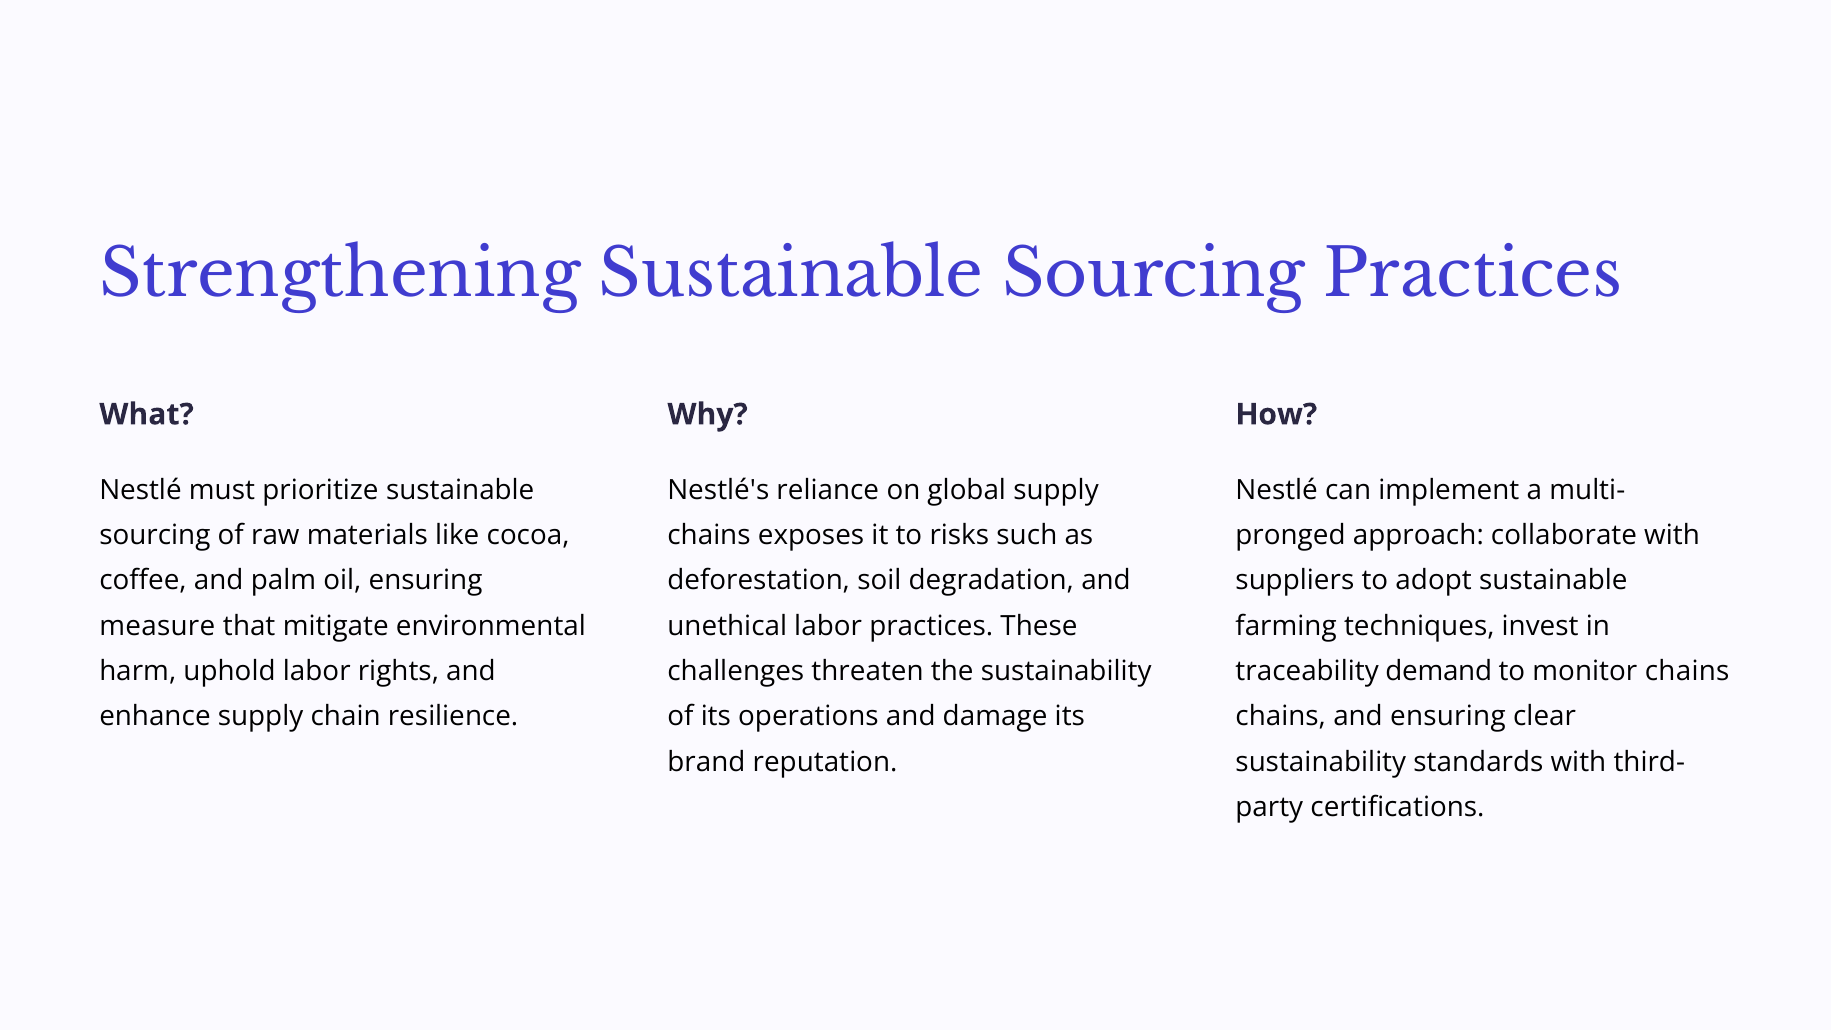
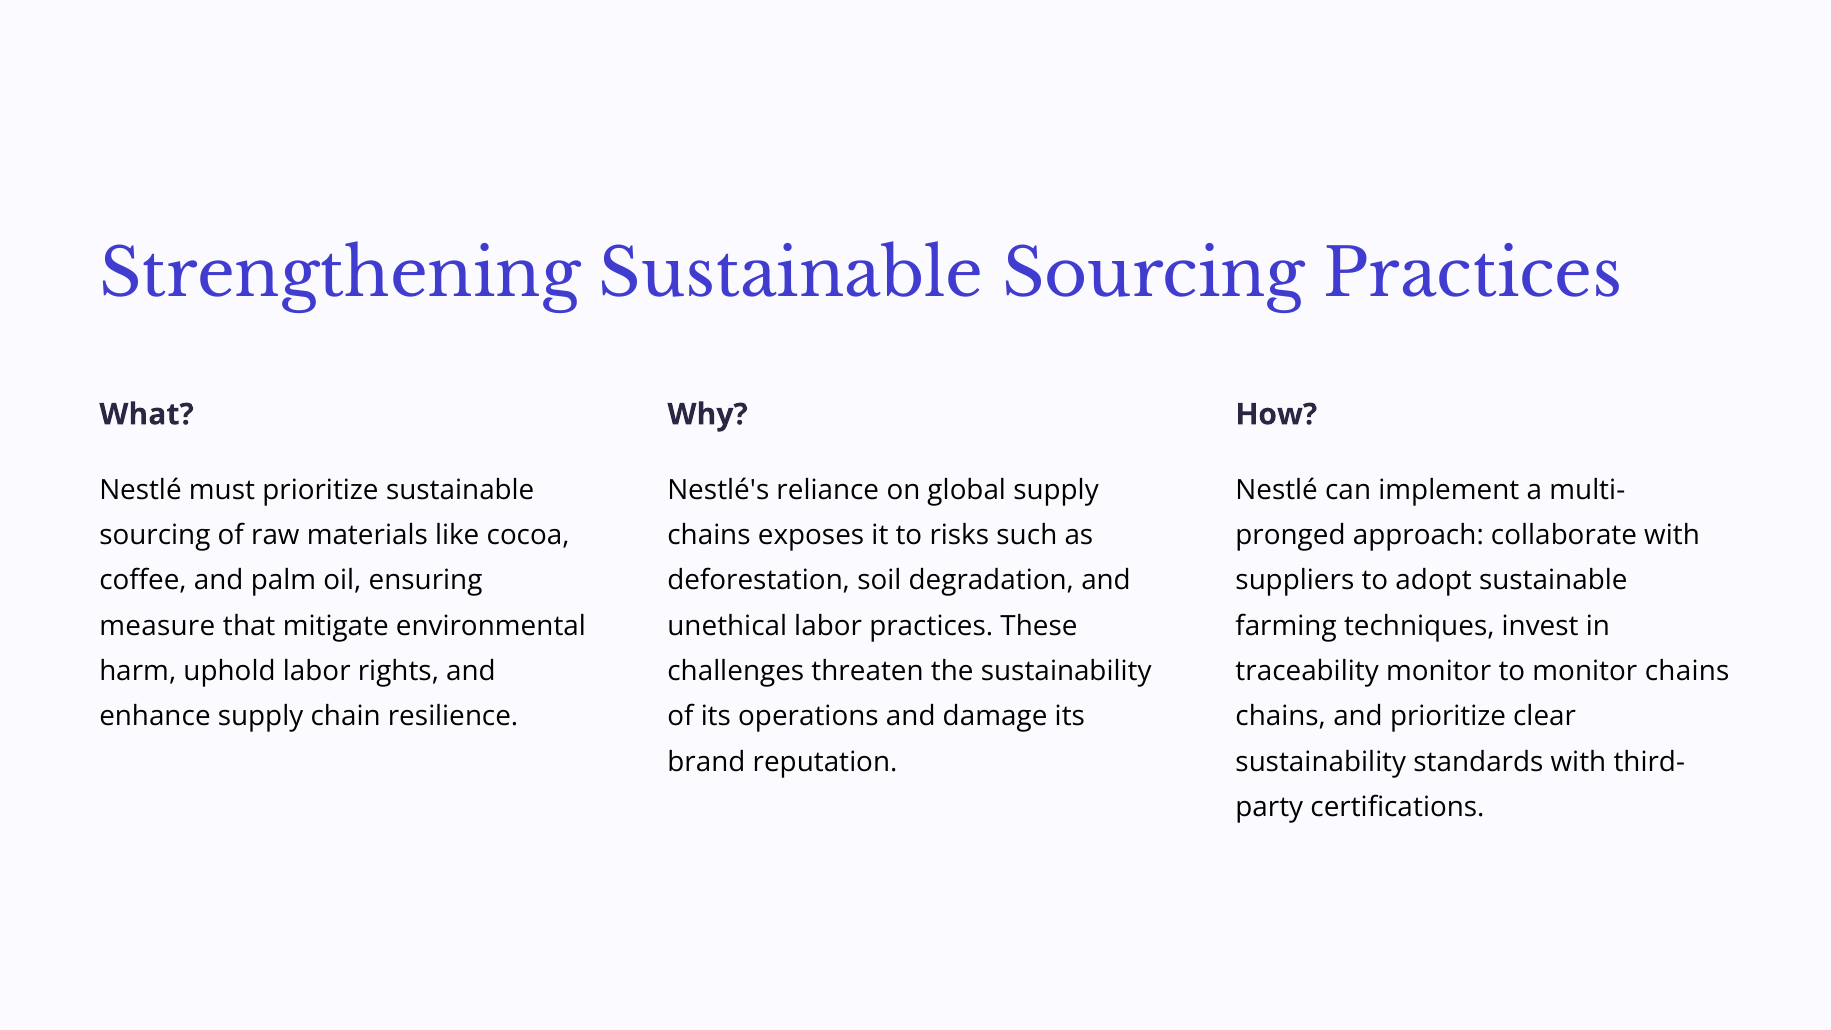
traceability demand: demand -> monitor (1439, 671)
and ensuring: ensuring -> prioritize (1448, 716)
